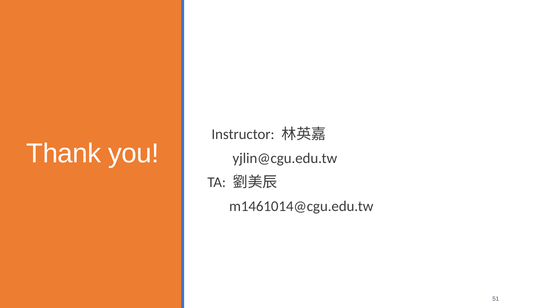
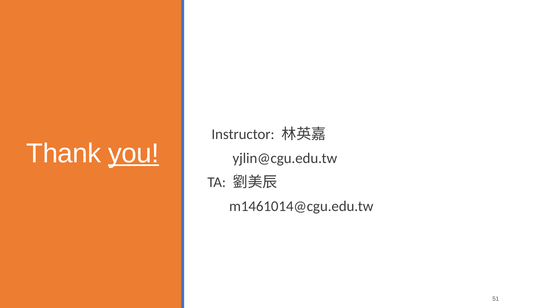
you underline: none -> present (134, 153)
